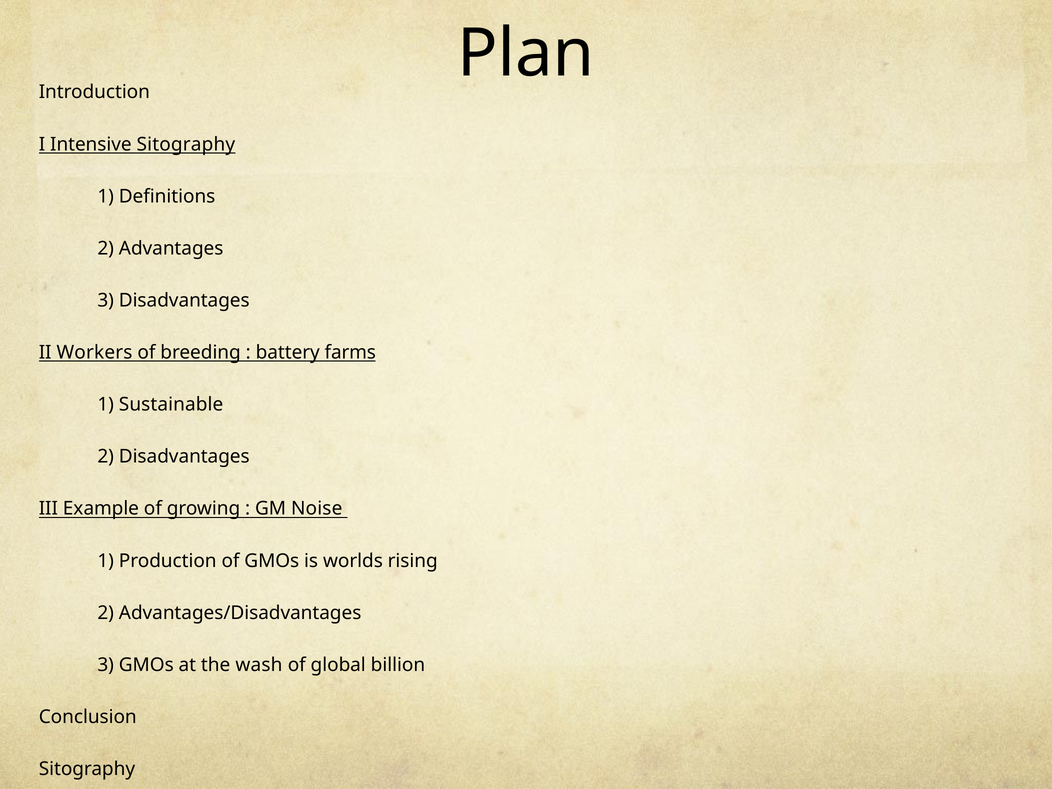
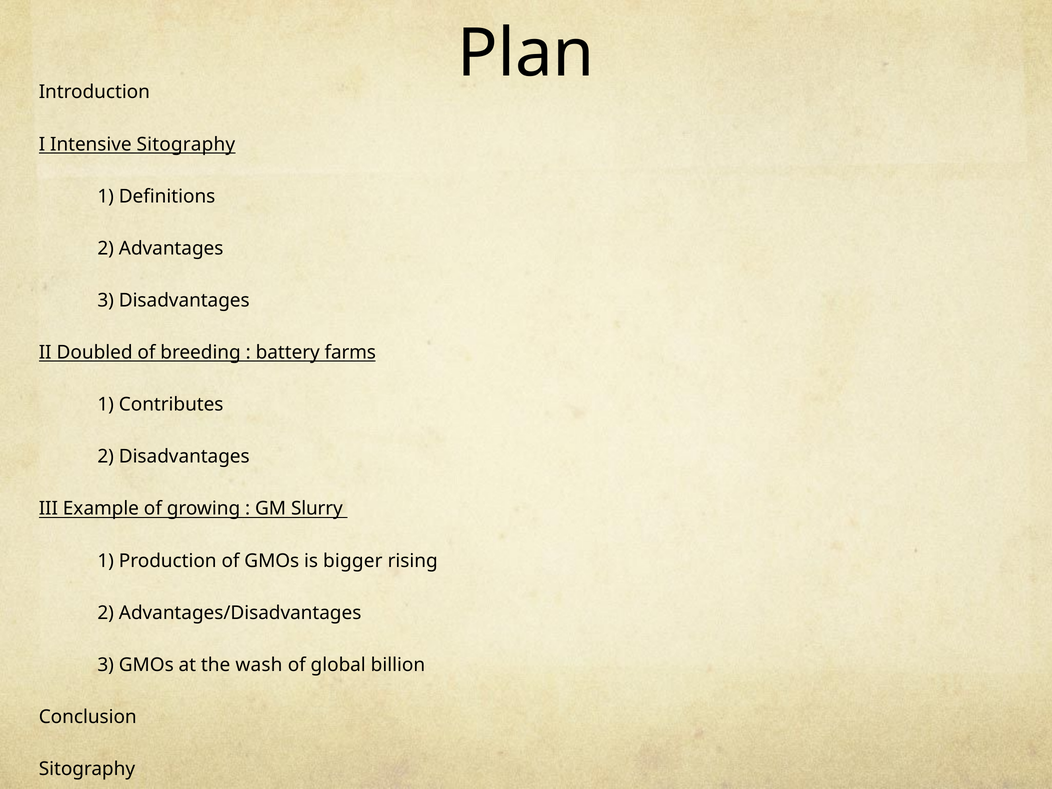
Workers: Workers -> Doubled (95, 353)
Sustainable: Sustainable -> Contributes (171, 405)
Noise: Noise -> Slurry (317, 509)
worlds: worlds -> bigger (353, 561)
